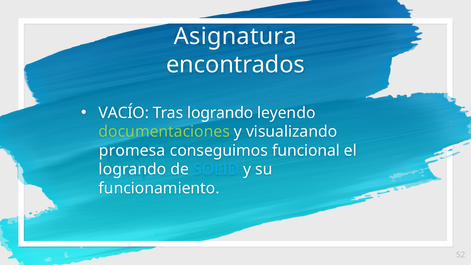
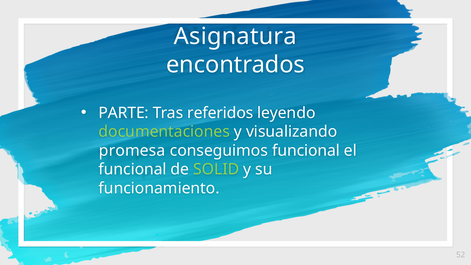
VACÍO: VACÍO -> PARTE (124, 113)
Tras logrando: logrando -> referidos (220, 113)
logrando: logrando -> funcional (133, 169)
SOLID colour: light blue -> light green (216, 169)
